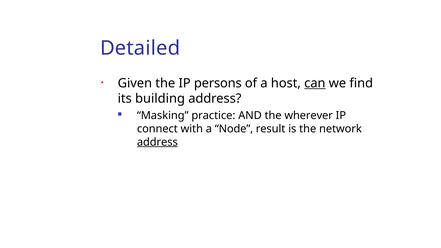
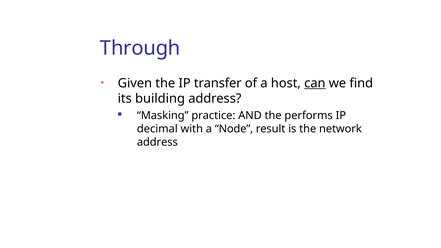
Detailed: Detailed -> Through (140, 48)
persons: persons -> transfer (218, 83)
wherever: wherever -> performs (309, 116)
connect: connect -> decimal (157, 129)
address underline: present -> none (157, 142)
